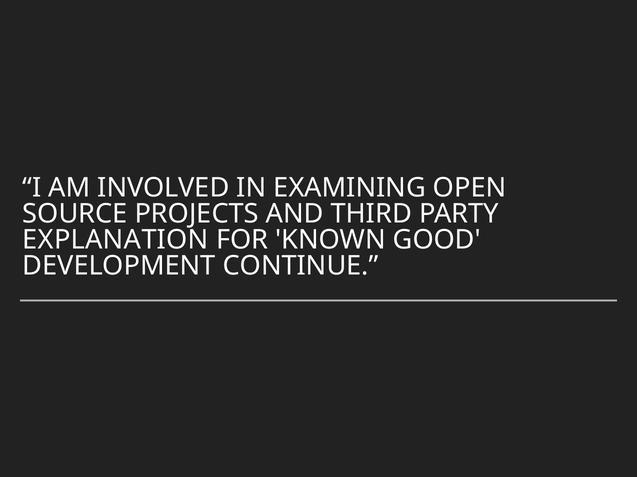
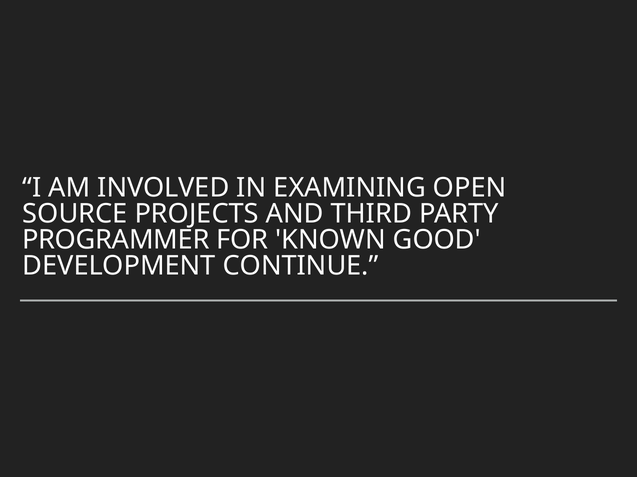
EXPLANATION: EXPLANATION -> PROGRAMMER (116, 240)
